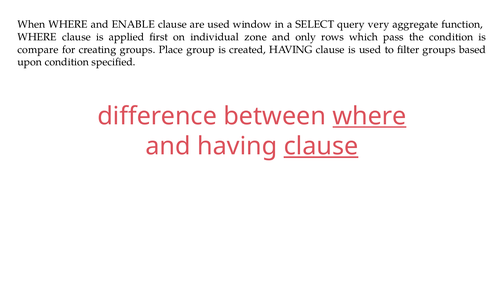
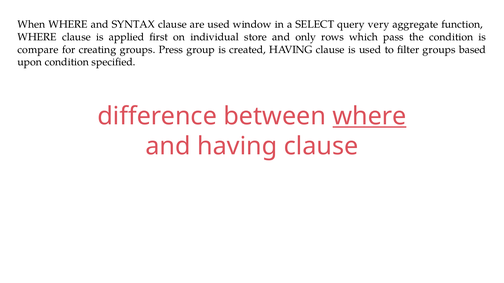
ENABLE: ENABLE -> SYNTAX (133, 24)
zone: zone -> store (256, 37)
Place: Place -> Press (171, 50)
clause underline: present -> none (321, 147)
